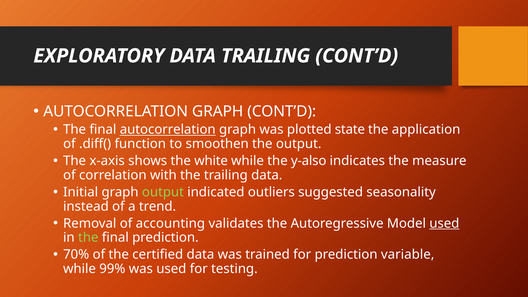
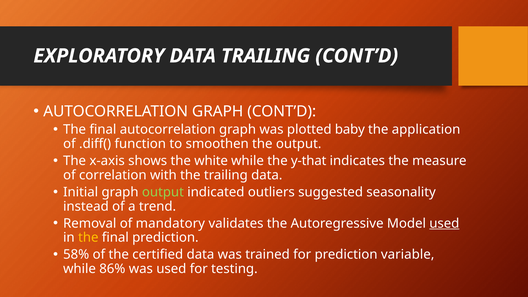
autocorrelation underline: present -> none (168, 130)
state: state -> baby (350, 130)
y-also: y-also -> y-that (309, 161)
accounting: accounting -> mandatory (170, 223)
the colour: light green -> yellow (88, 238)
70%: 70% -> 58% (76, 255)
99%: 99% -> 86% (112, 269)
